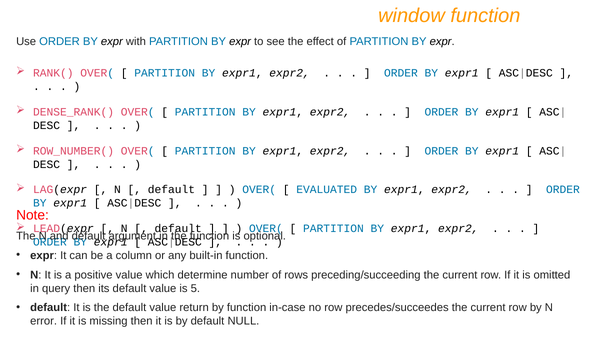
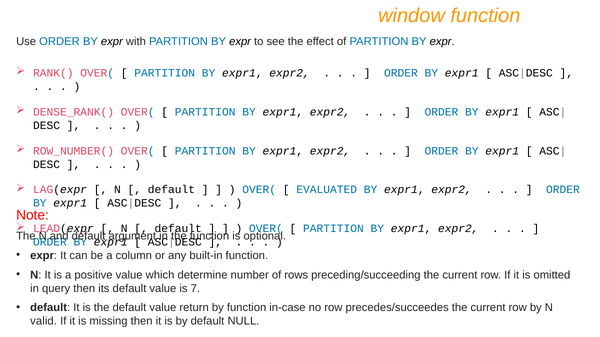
5: 5 -> 7 (195, 289)
error: error -> valid (44, 322)
